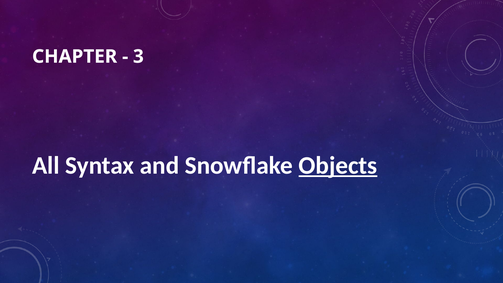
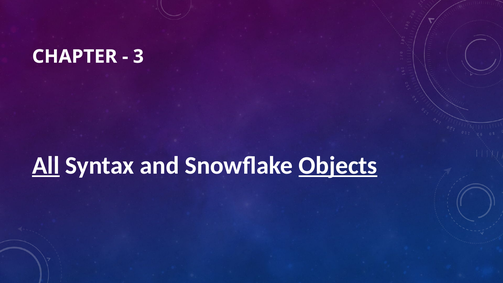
All underline: none -> present (46, 165)
